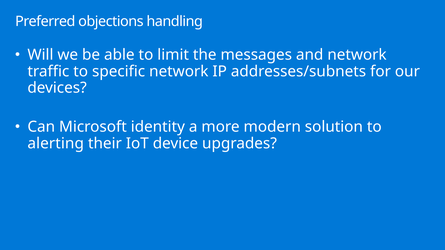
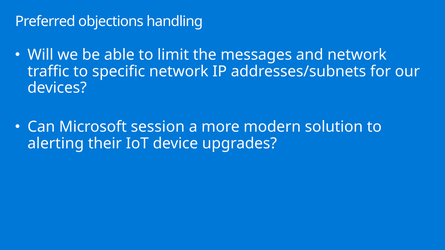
identity: identity -> session (158, 127)
